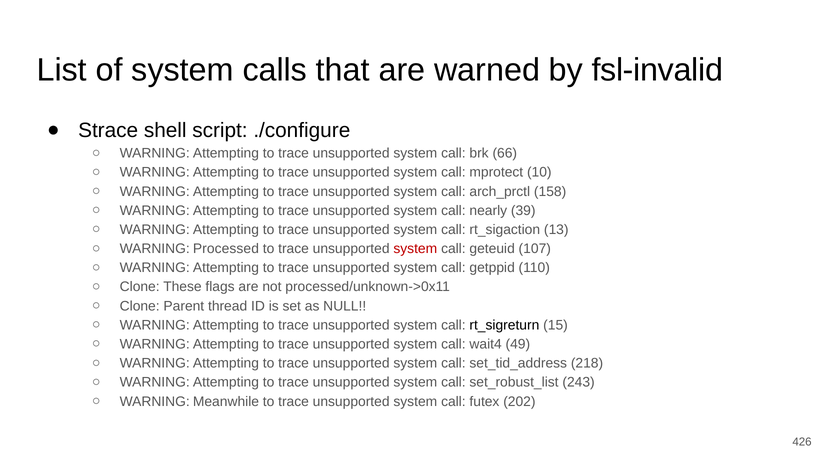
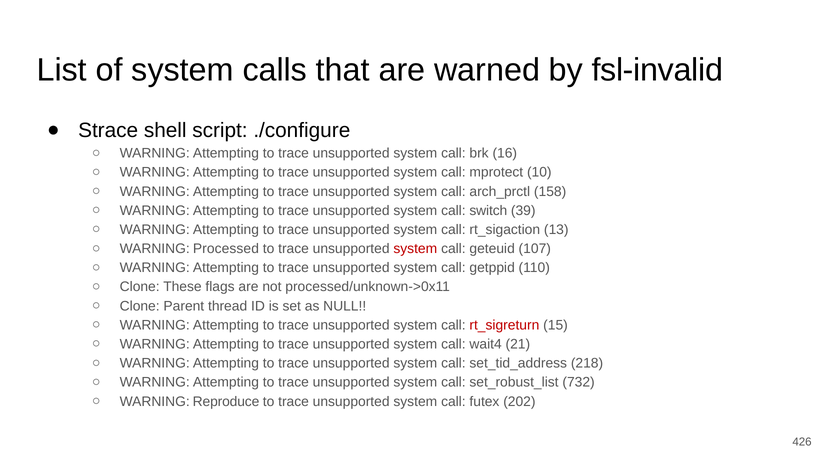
66: 66 -> 16 (505, 153)
nearly: nearly -> switch (488, 211)
rt_sigreturn colour: black -> red (504, 325)
49: 49 -> 21 (518, 345)
243: 243 -> 732 (579, 383)
Meanwhile: Meanwhile -> Reproduce (226, 402)
